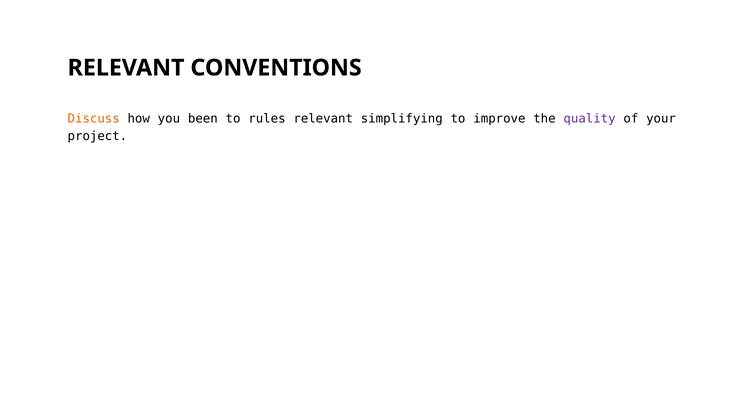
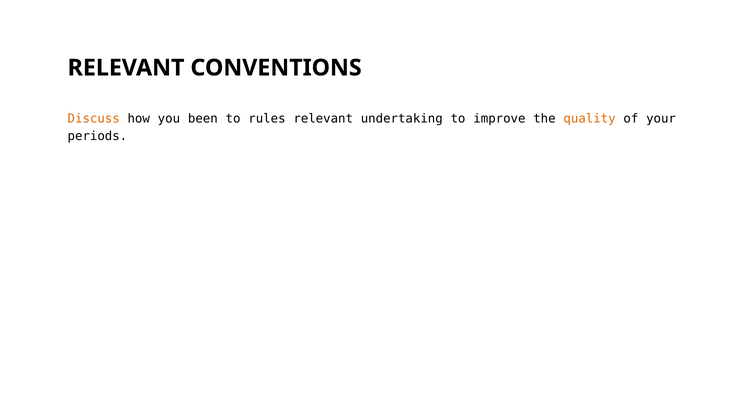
simplifying: simplifying -> undertaking (402, 119)
quality colour: purple -> orange (590, 119)
project: project -> periods (97, 137)
